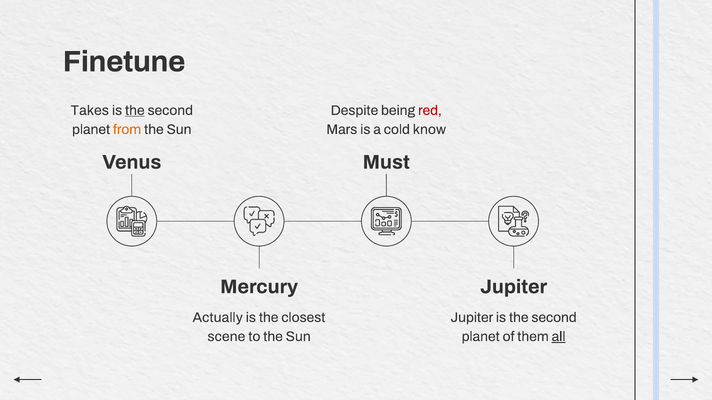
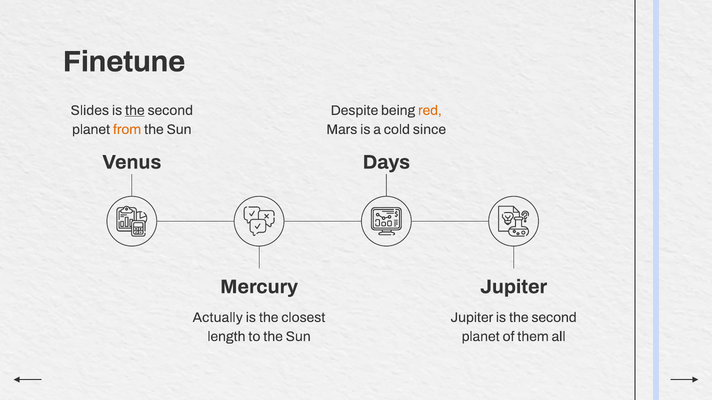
Takes: Takes -> Slides (90, 110)
red colour: red -> orange (430, 110)
know: know -> since (429, 130)
Must: Must -> Days (386, 162)
scene: scene -> length (226, 337)
all underline: present -> none (559, 337)
